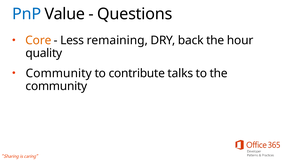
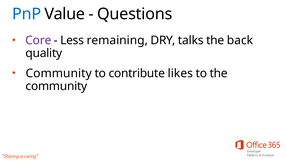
Core colour: orange -> purple (38, 40)
back: back -> talks (191, 40)
hour: hour -> back (240, 40)
talks: talks -> likes (180, 73)
